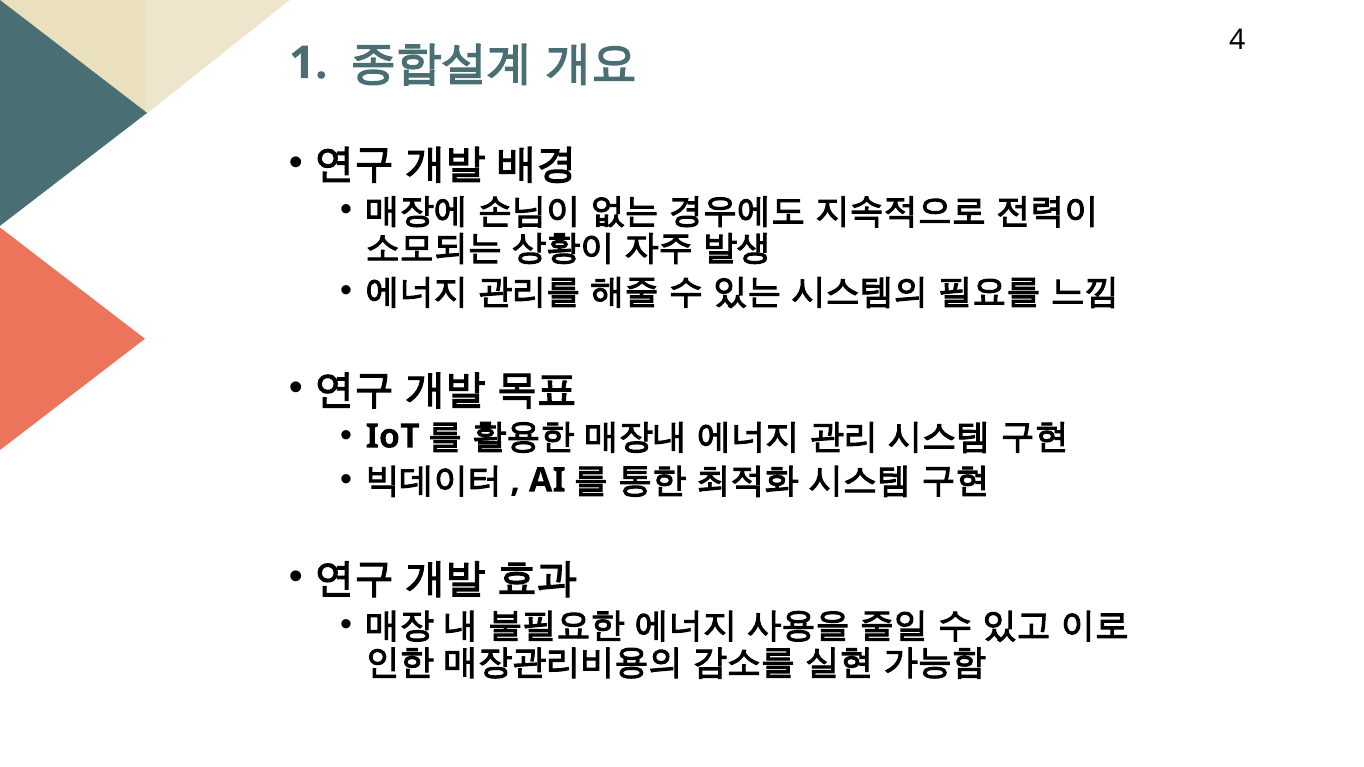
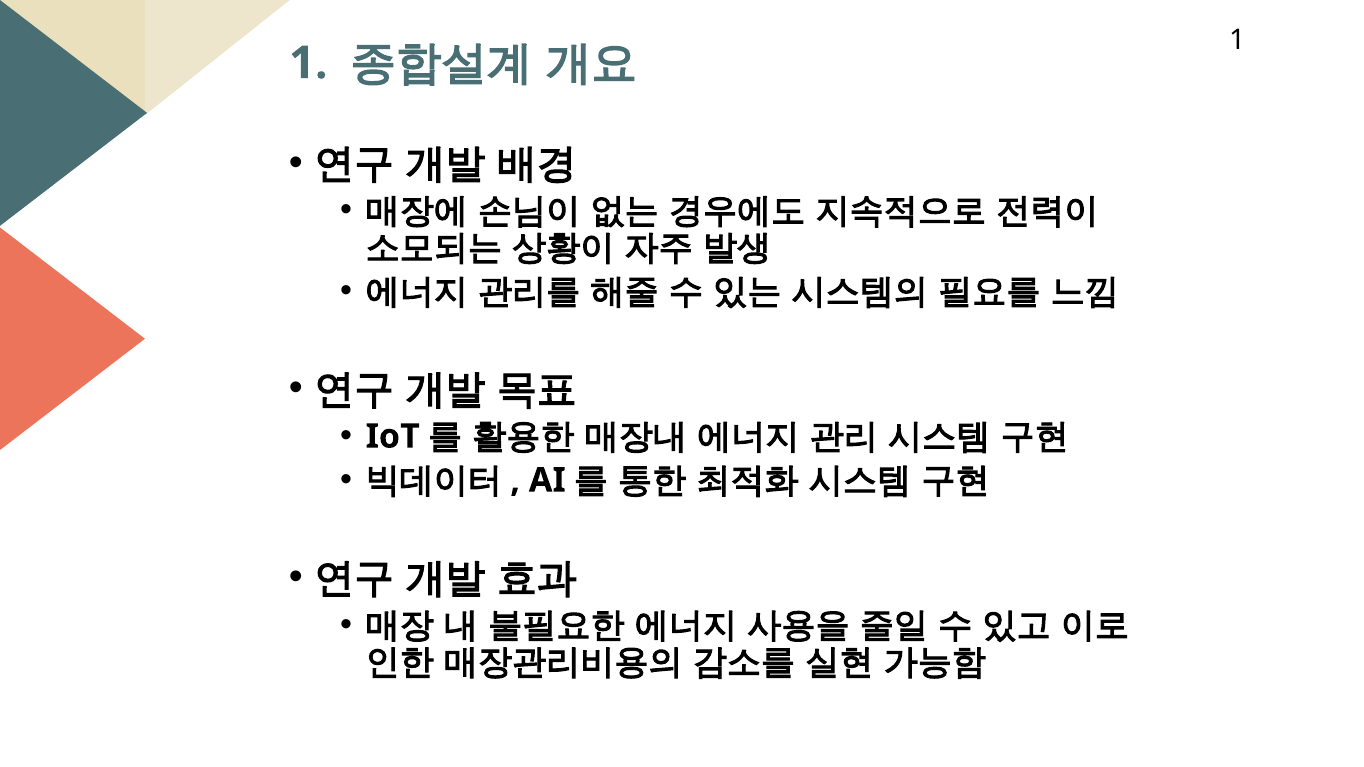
4: 4 -> 1 (1237, 40)
